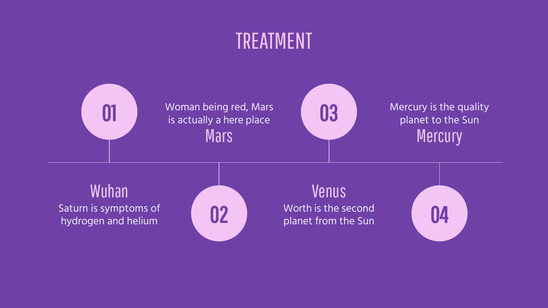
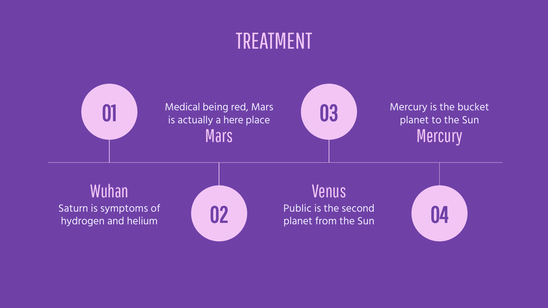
Woman: Woman -> Medical (182, 107)
quality: quality -> bucket (473, 107)
Worth: Worth -> Public (297, 208)
